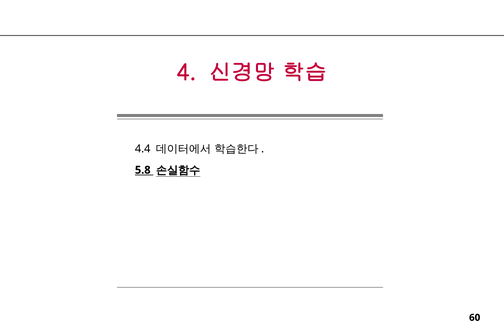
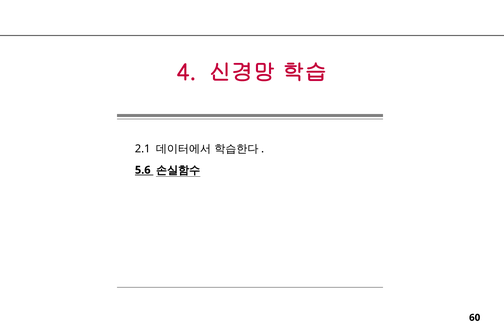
4.4: 4.4 -> 2.1 (143, 149)
5.8: 5.8 -> 5.6 (143, 170)
